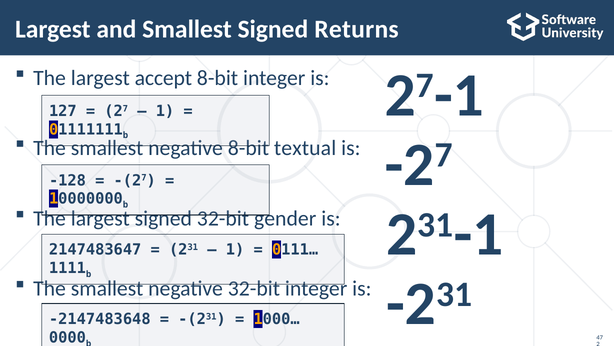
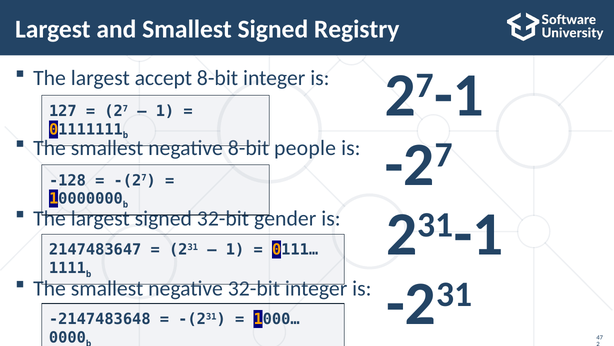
Returns: Returns -> Registry (357, 29)
textual: textual -> people (305, 148)
